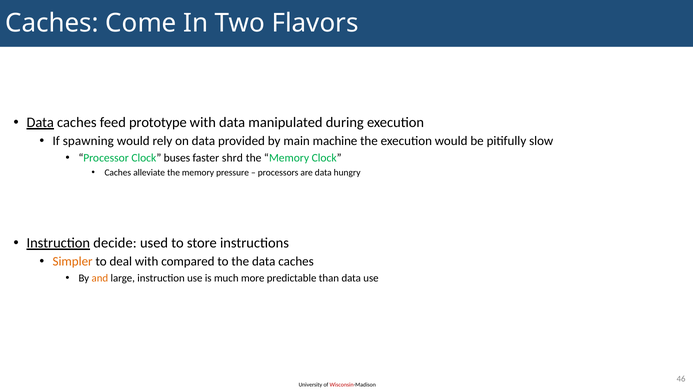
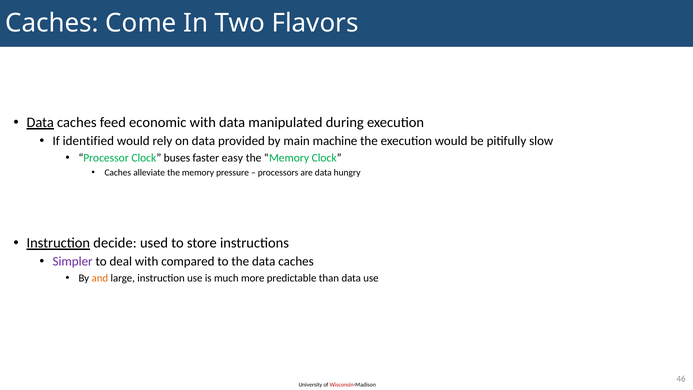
prototype: prototype -> economic (158, 122)
spawning: spawning -> identified (88, 141)
shrd: shrd -> easy (232, 158)
Simpler colour: orange -> purple (73, 261)
